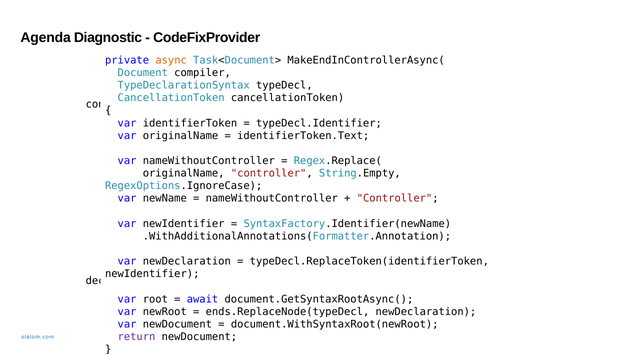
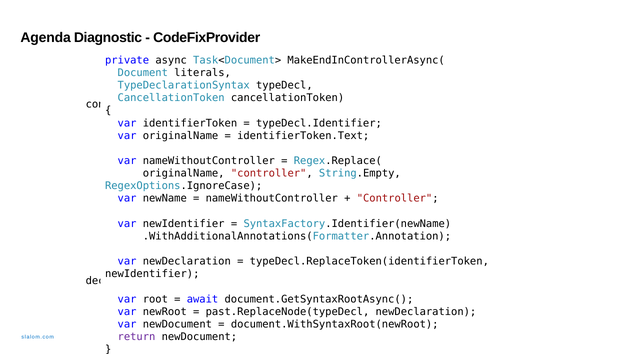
async colour: orange -> black (171, 60)
compiler: compiler -> literals (203, 73)
ends.ReplaceNode(typeDecl: ends.ReplaceNode(typeDecl -> past.ReplaceNode(typeDecl (287, 312)
